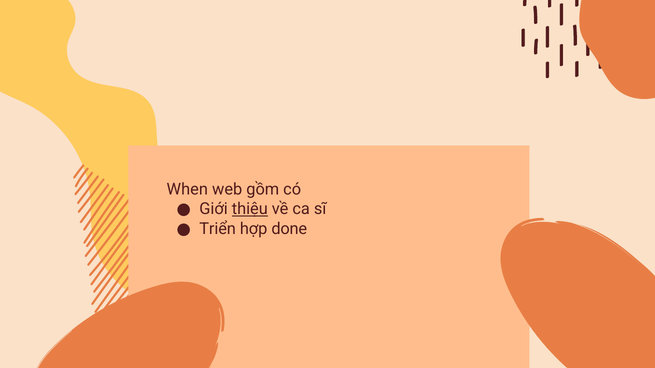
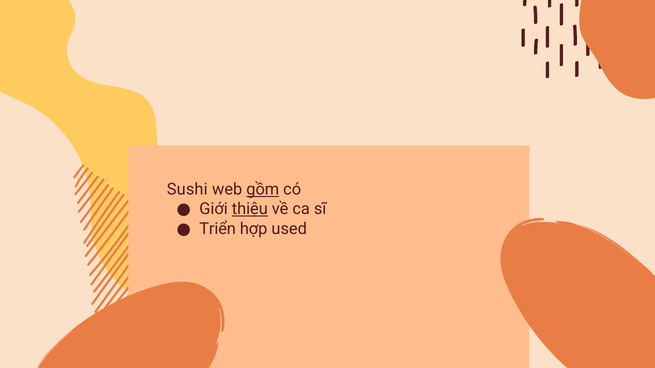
When: When -> Sushi (187, 190)
gồm underline: none -> present (263, 190)
done: done -> used (289, 229)
